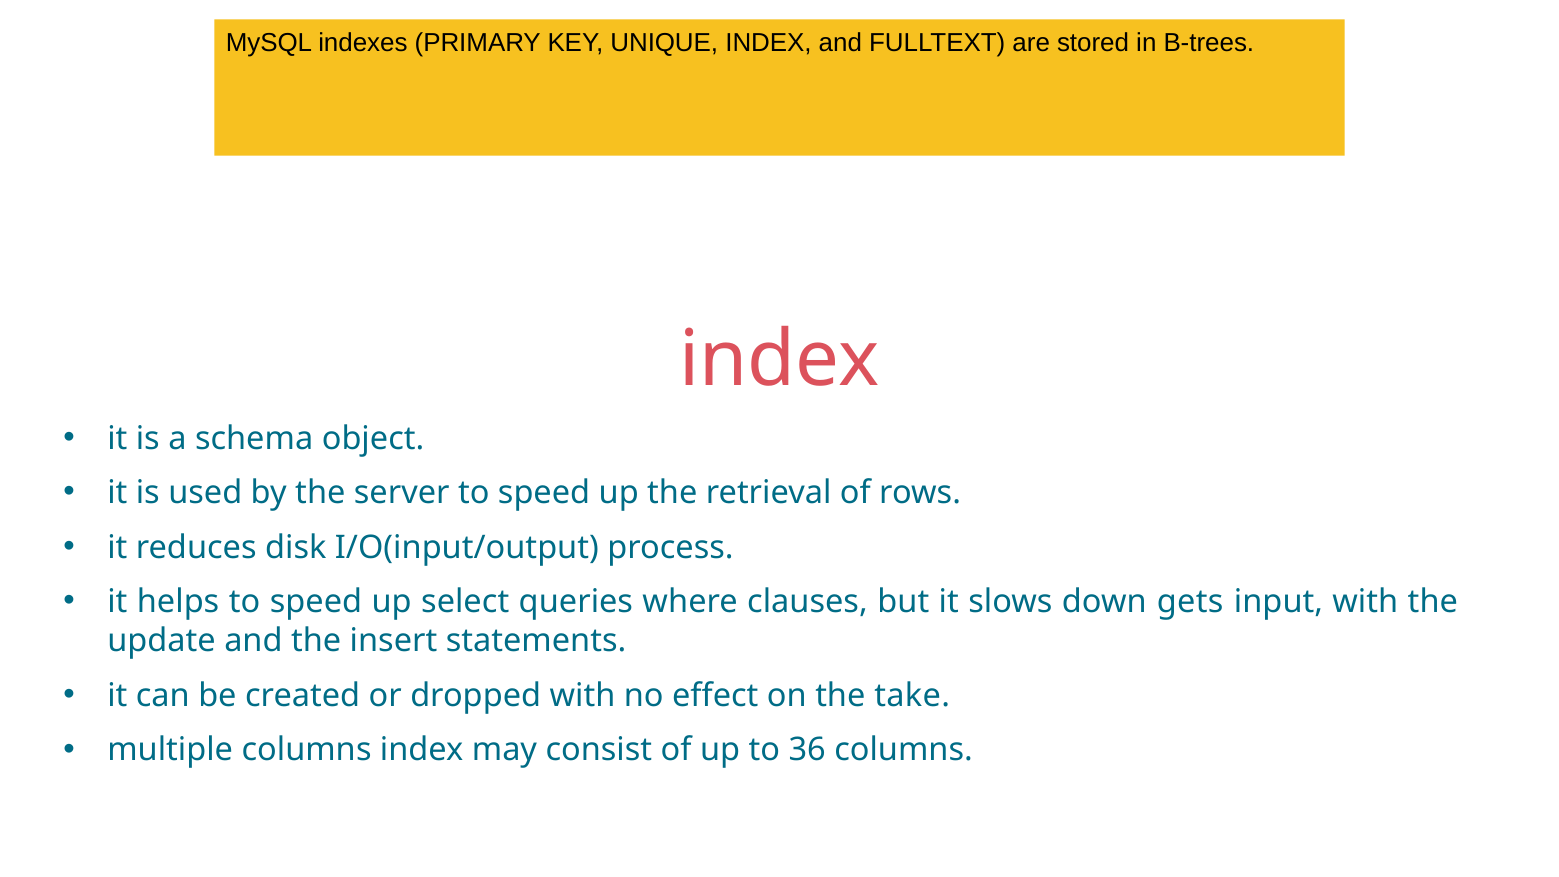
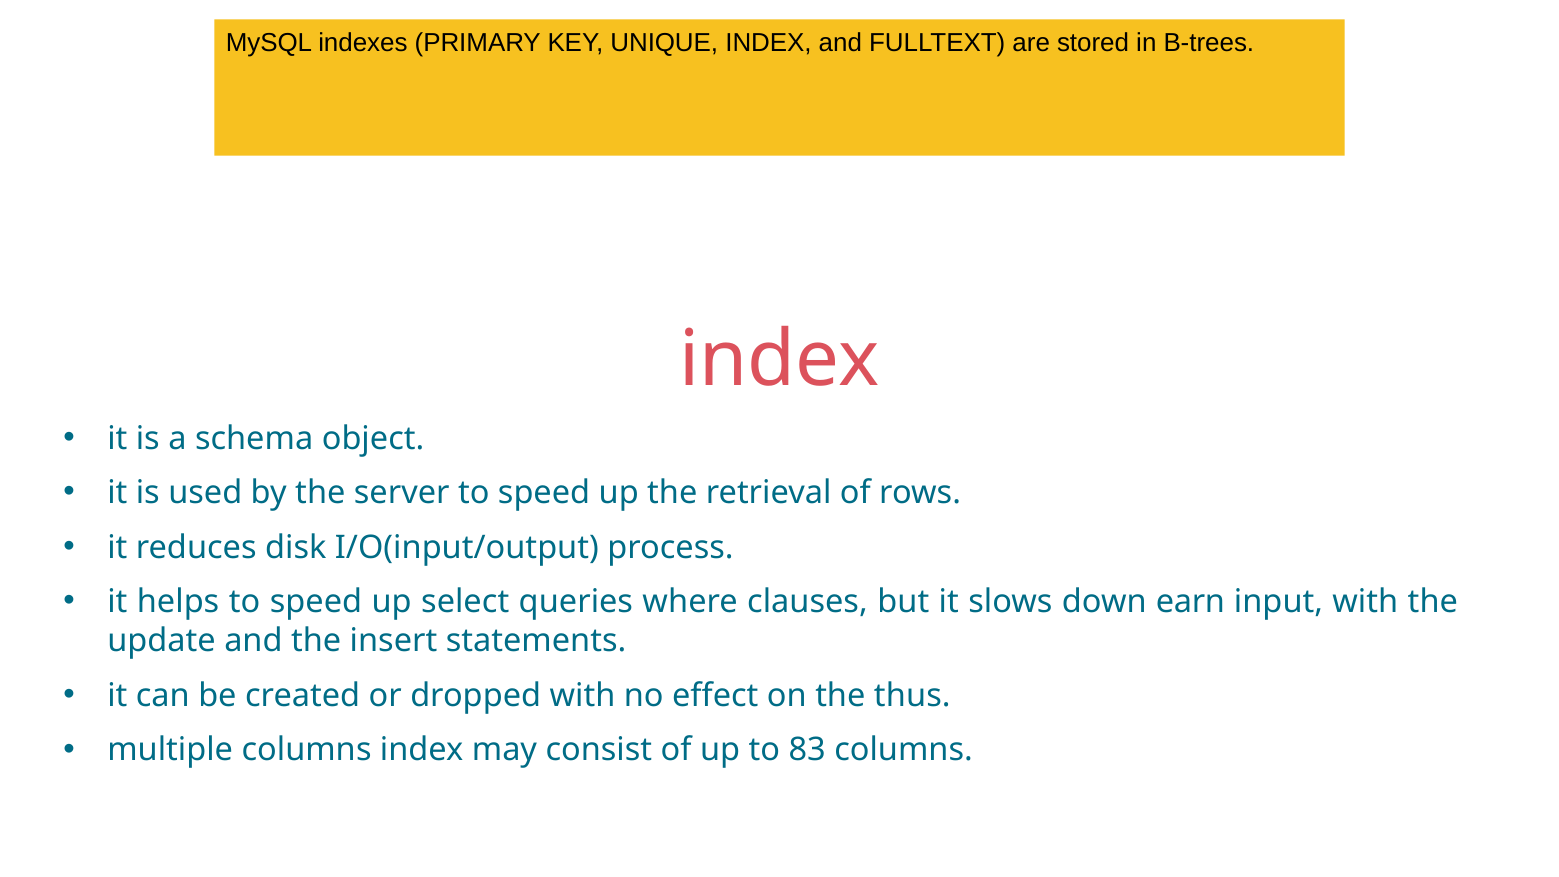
gets: gets -> earn (1190, 602)
take: take -> thus (912, 696)
36: 36 -> 83 (807, 750)
